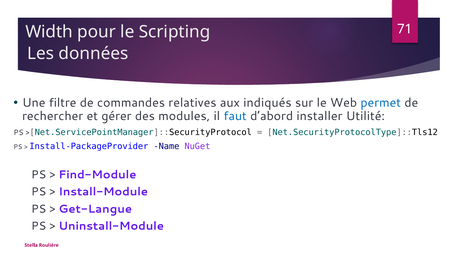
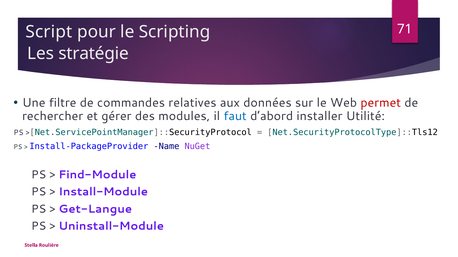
Width: Width -> Script (49, 32)
données: données -> stratégie (94, 54)
indiqués: indiqués -> données (267, 103)
permet colour: blue -> red (381, 103)
